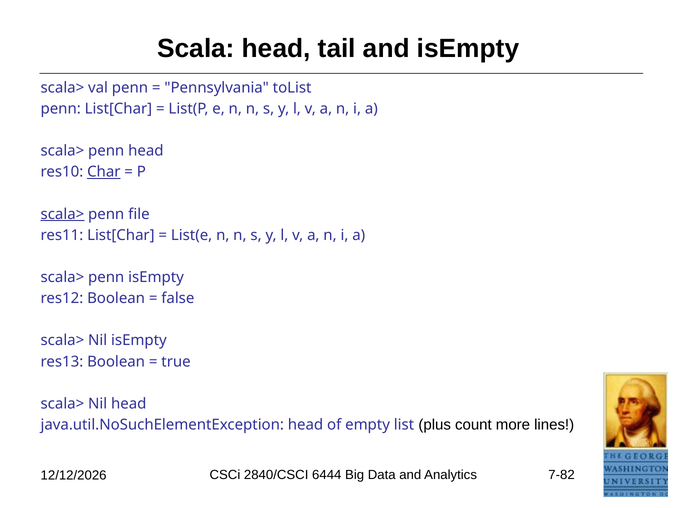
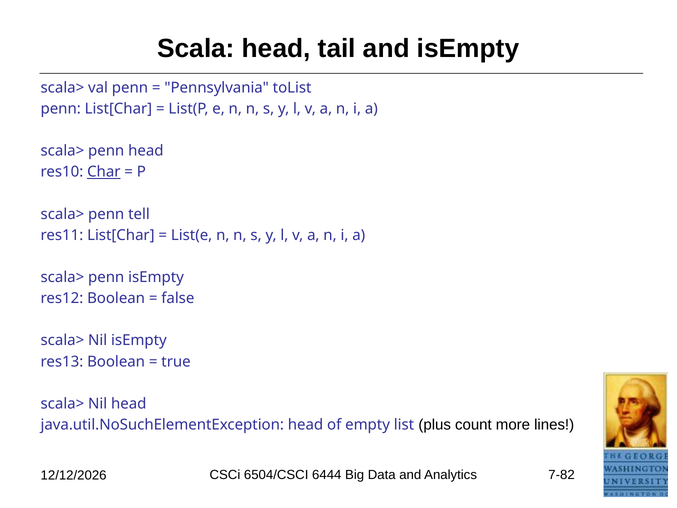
scala> underline: present -> none (62, 214)
file: file -> tell (139, 214)
2840/CSCI: 2840/CSCI -> 6504/CSCI (276, 475)
